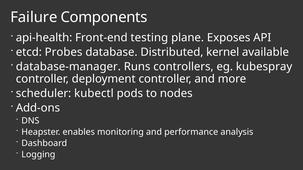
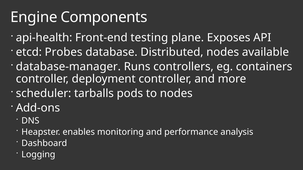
Failure: Failure -> Engine (34, 17)
Distributed kernel: kernel -> nodes (223, 52)
kubespray: kubespray -> containers (264, 67)
kubectl: kubectl -> tarballs (94, 94)
